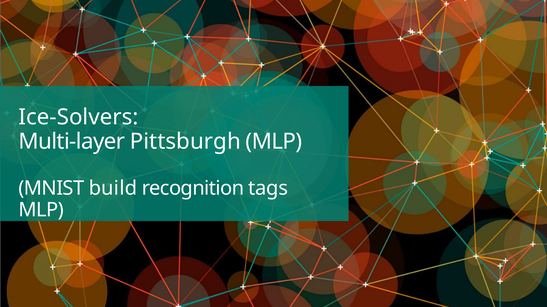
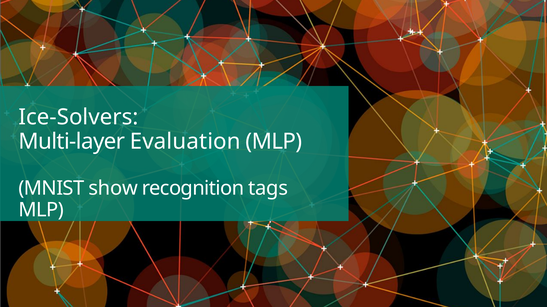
Pittsburgh: Pittsburgh -> Evaluation (185, 142)
build: build -> show (113, 189)
